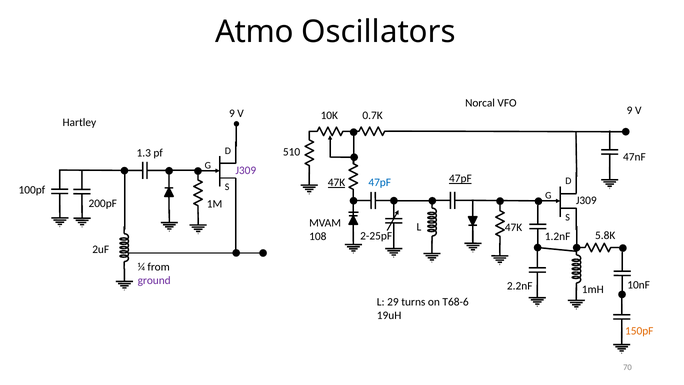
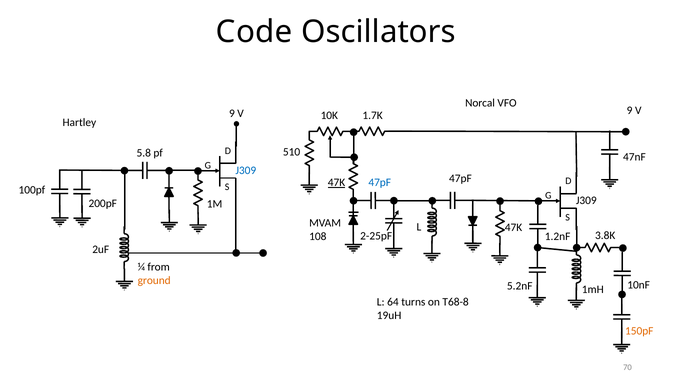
Atmo: Atmo -> Code (254, 32)
0.7K: 0.7K -> 1.7K (373, 115)
1.3: 1.3 -> 5.8 (144, 153)
J309 colour: purple -> blue (246, 170)
47pF underline: present -> none (460, 179)
5.8K: 5.8K -> 3.8K (605, 235)
ground colour: purple -> orange (154, 280)
2.2nF: 2.2nF -> 5.2nF (520, 286)
29: 29 -> 64 (393, 302)
T68-6: T68-6 -> T68-8 (456, 302)
